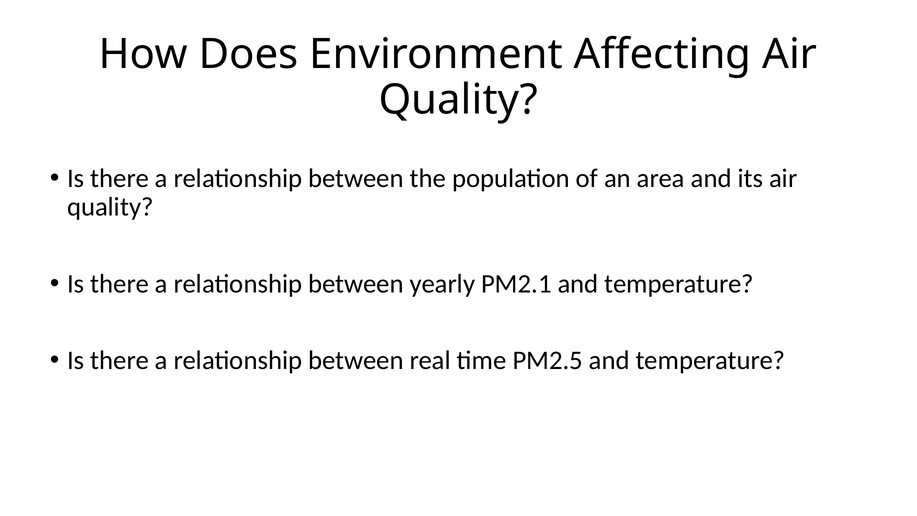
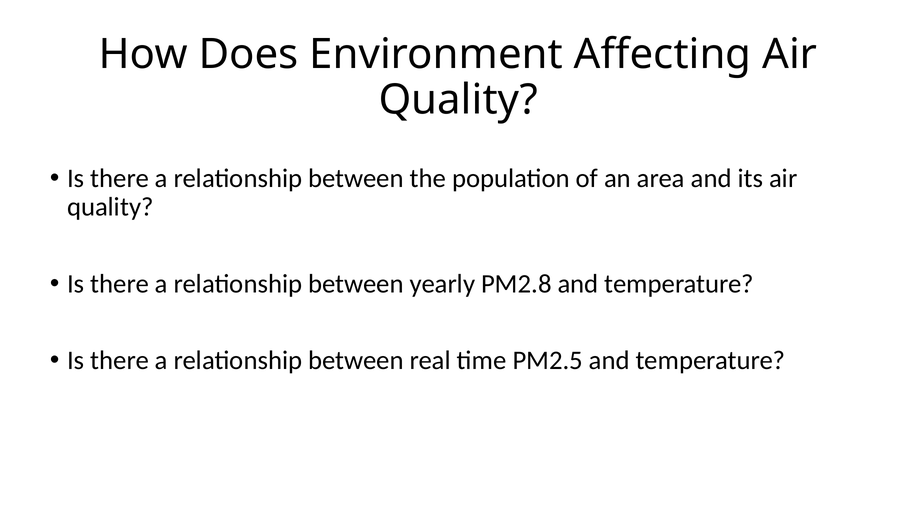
PM2.1: PM2.1 -> PM2.8 (516, 284)
